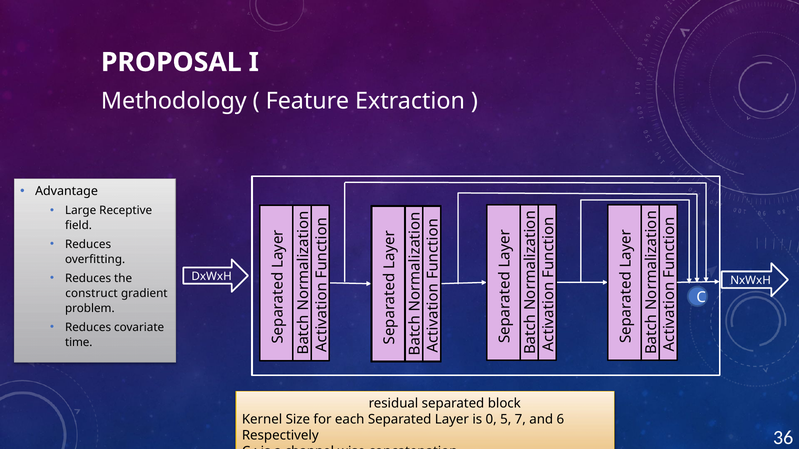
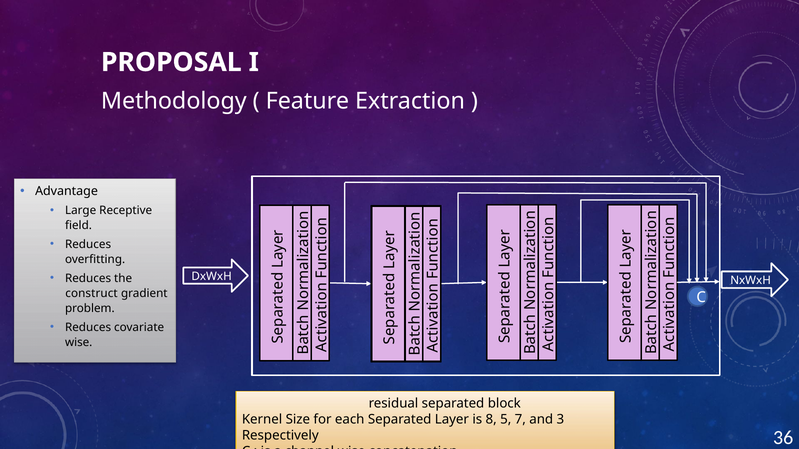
time: time -> wise (79, 343)
0: 0 -> 8 (491, 420)
6: 6 -> 3 (560, 420)
